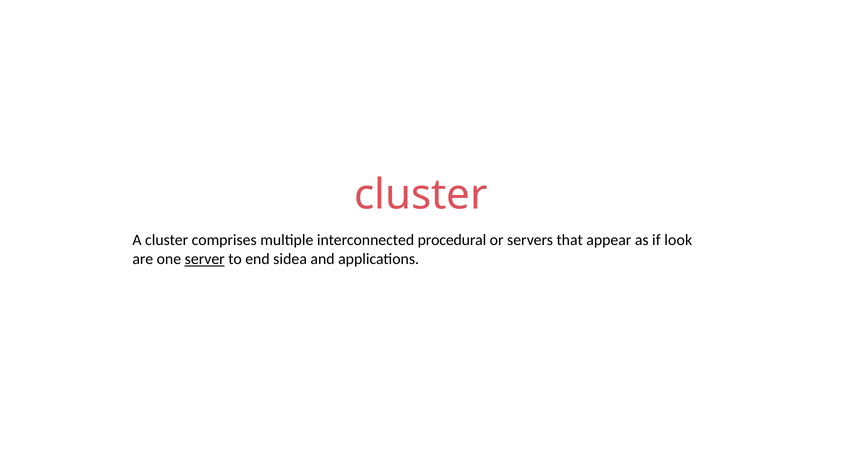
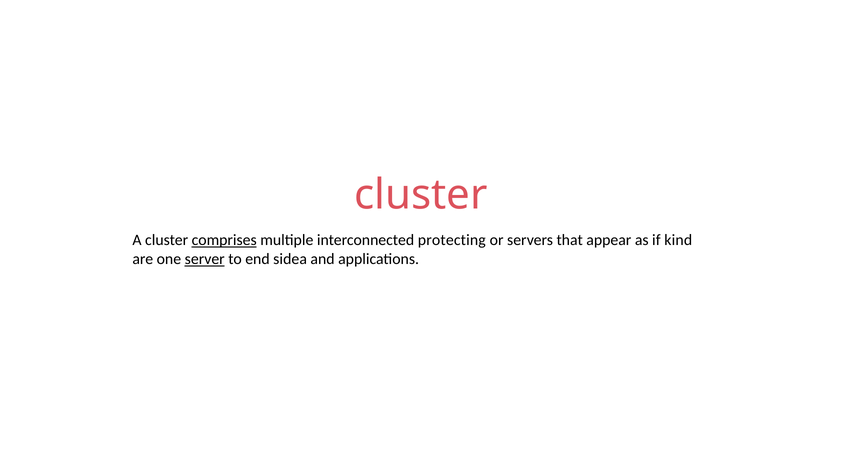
comprises underline: none -> present (224, 240)
procedural: procedural -> protecting (452, 240)
look: look -> kind (678, 240)
